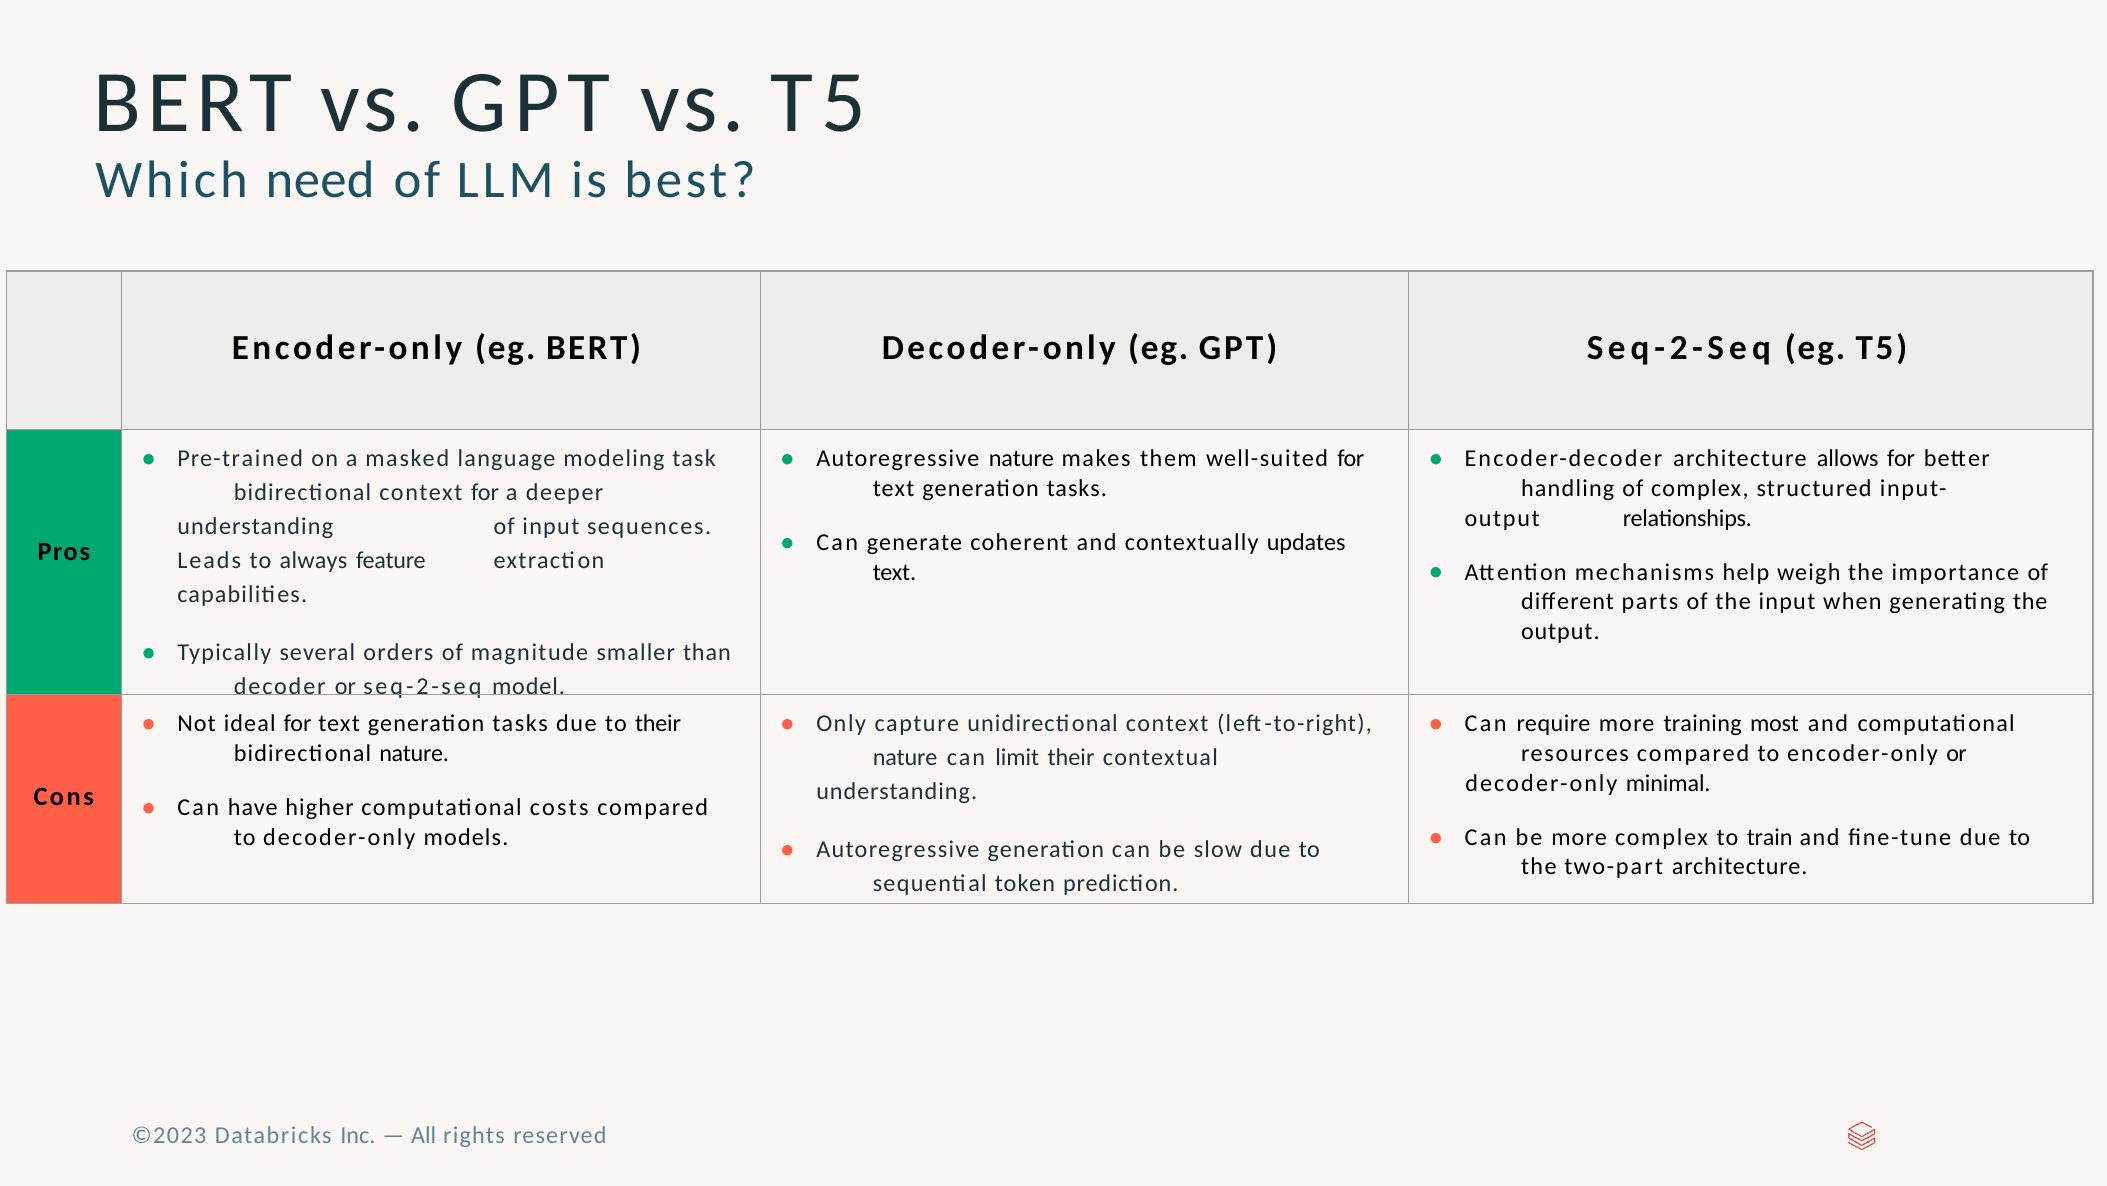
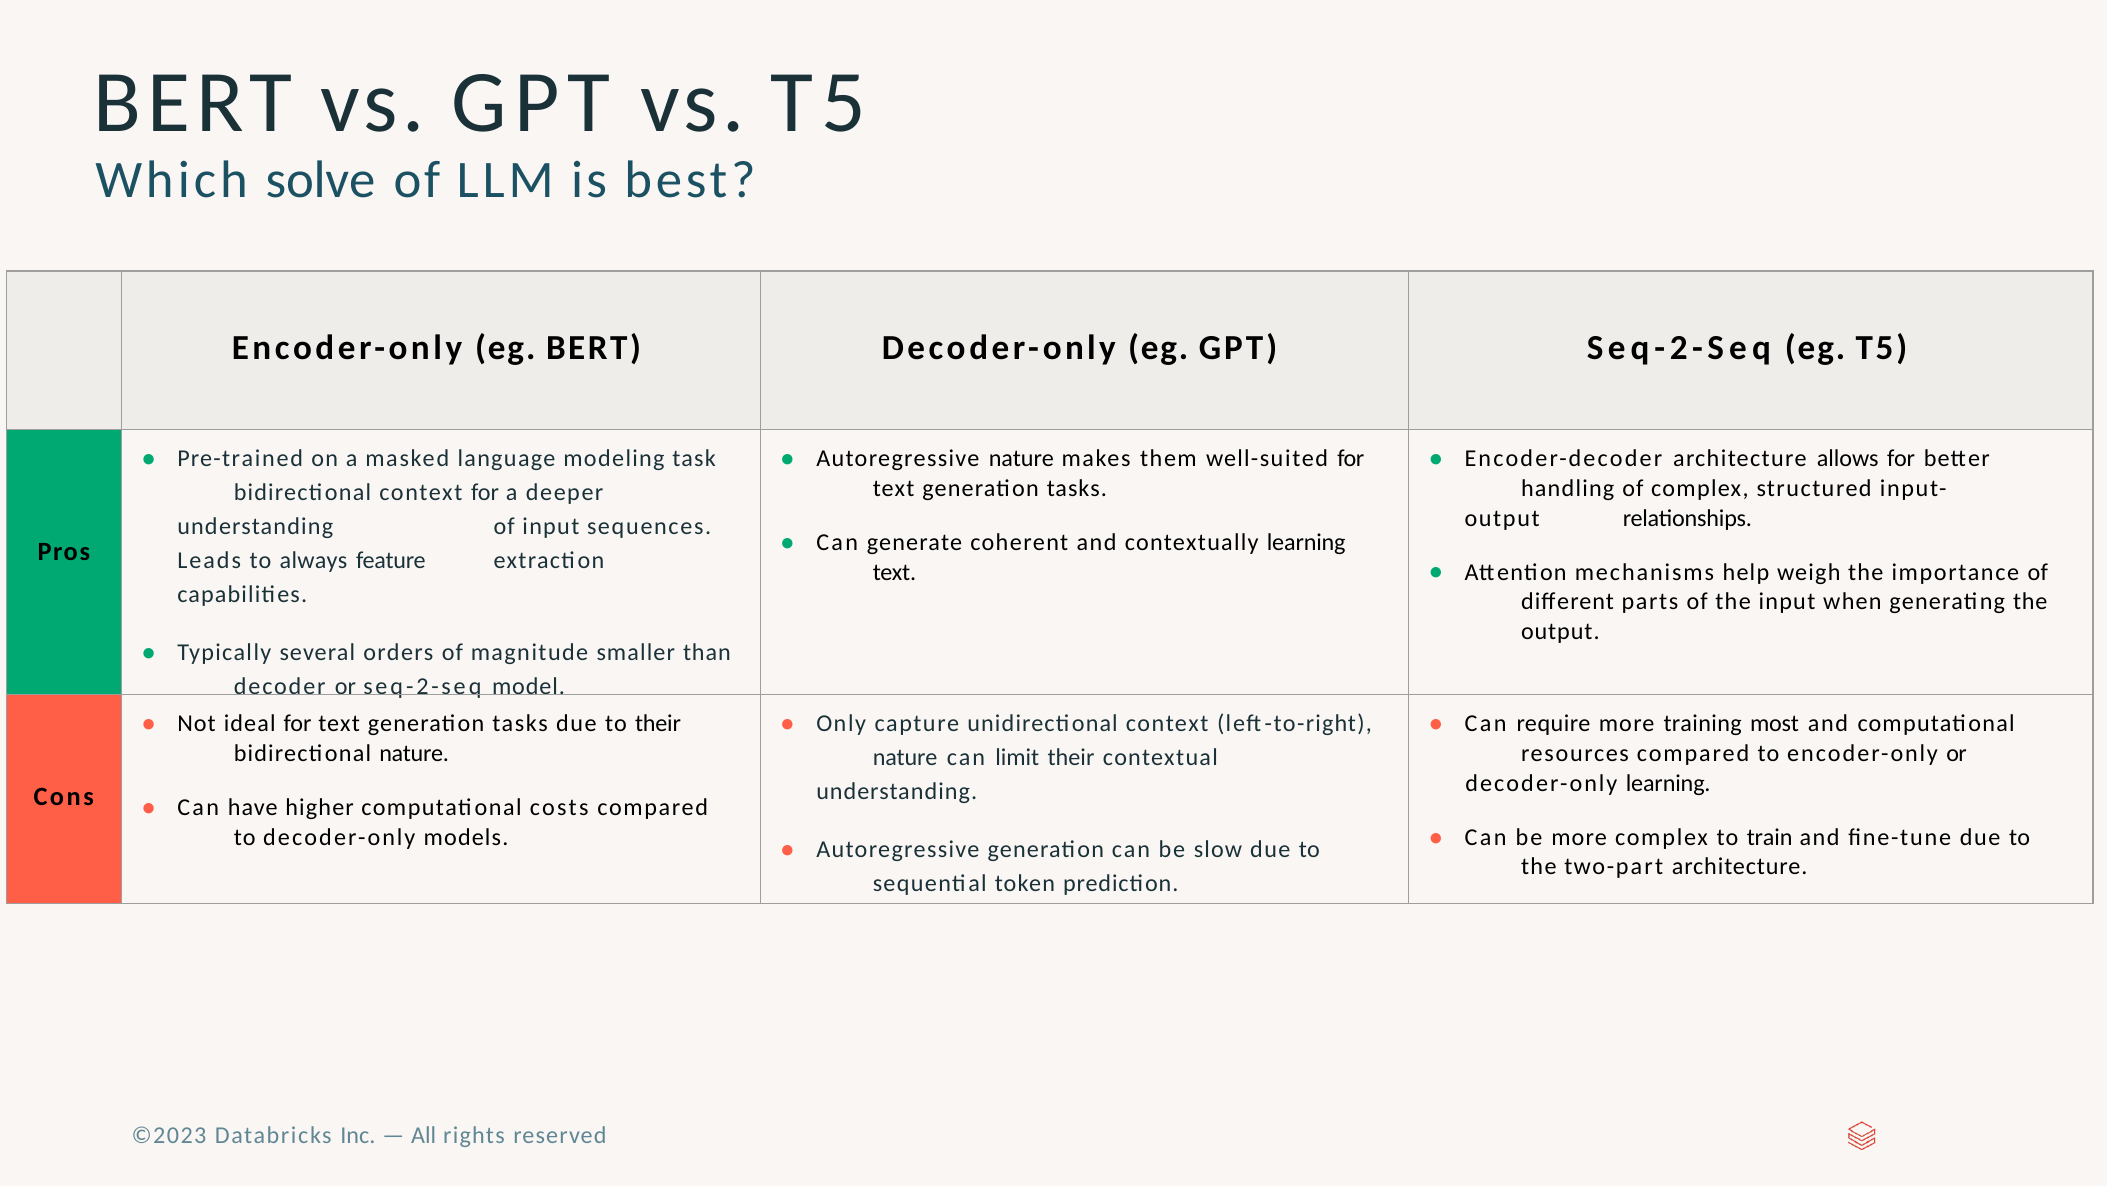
need: need -> solve (320, 180)
contextually updates: updates -> learning (1306, 542)
decoder-only minimal: minimal -> learning (1668, 783)
